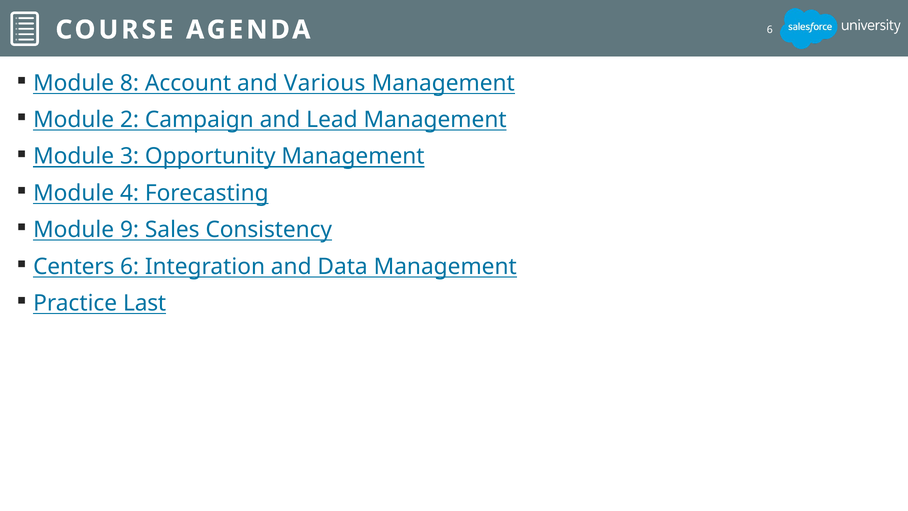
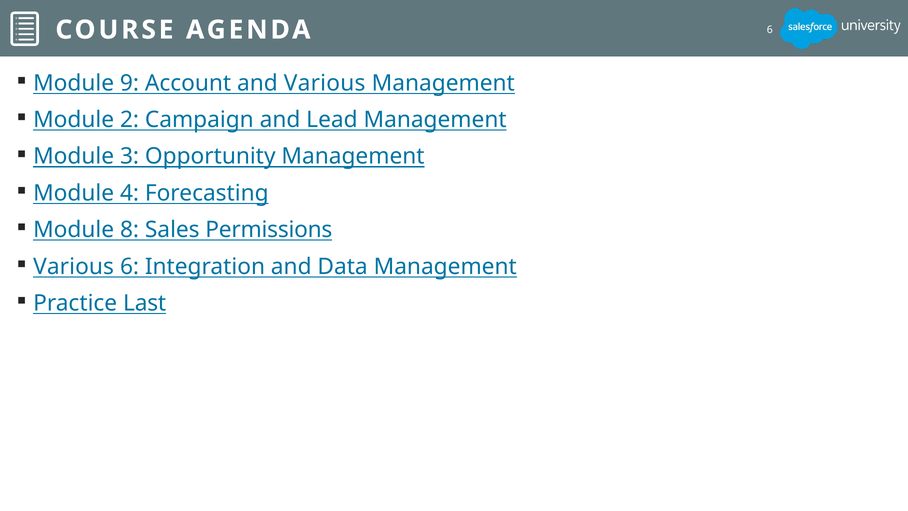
8: 8 -> 9 (129, 83)
9: 9 -> 8 (130, 230)
Consistency: Consistency -> Permissions (269, 230)
Centers: Centers -> Various (74, 266)
